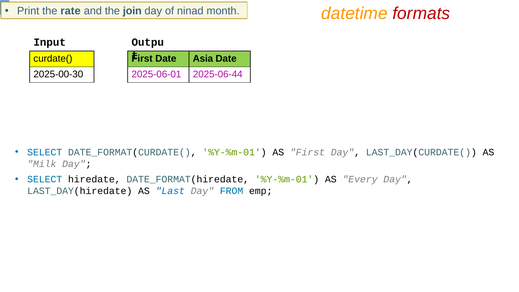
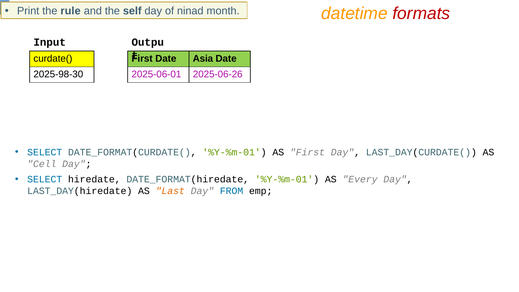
rate: rate -> rule (71, 11)
join: join -> self (132, 11)
2025-00-30: 2025-00-30 -> 2025-98-30 (58, 74)
2025-06-44: 2025-06-44 -> 2025-06-26 (218, 74)
Milk: Milk -> Cell (42, 164)
Last colour: blue -> orange (170, 191)
